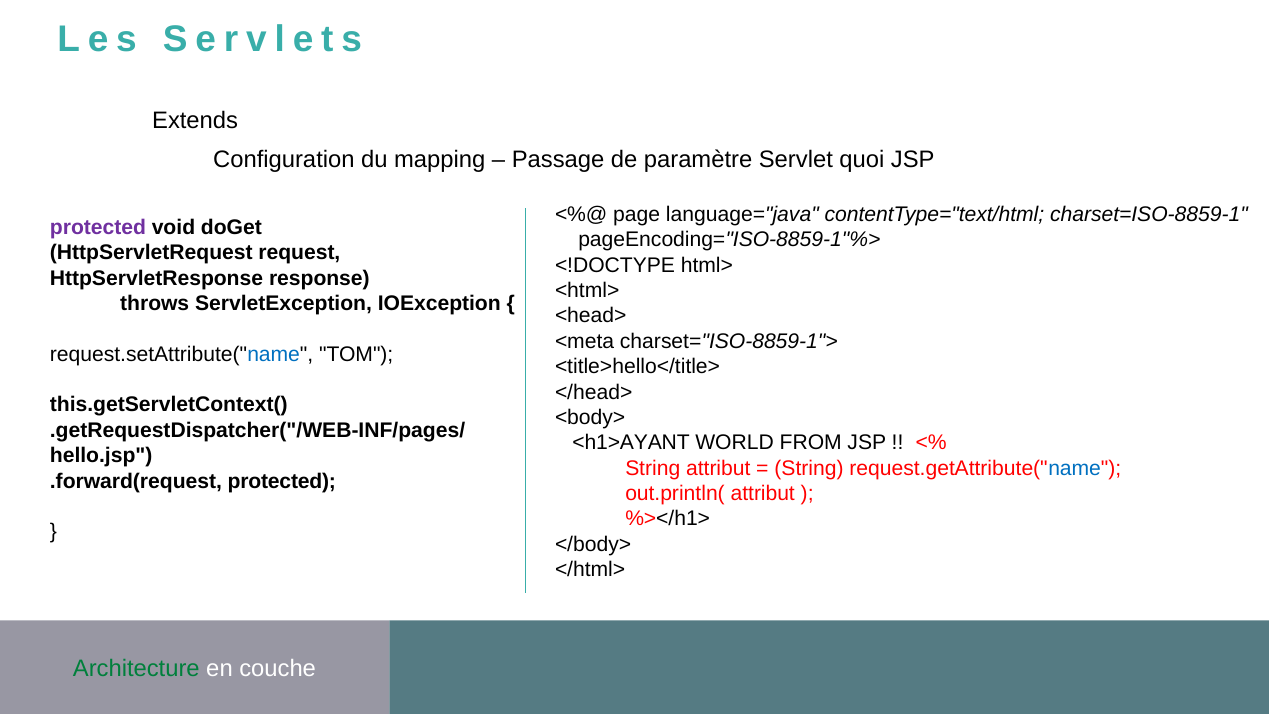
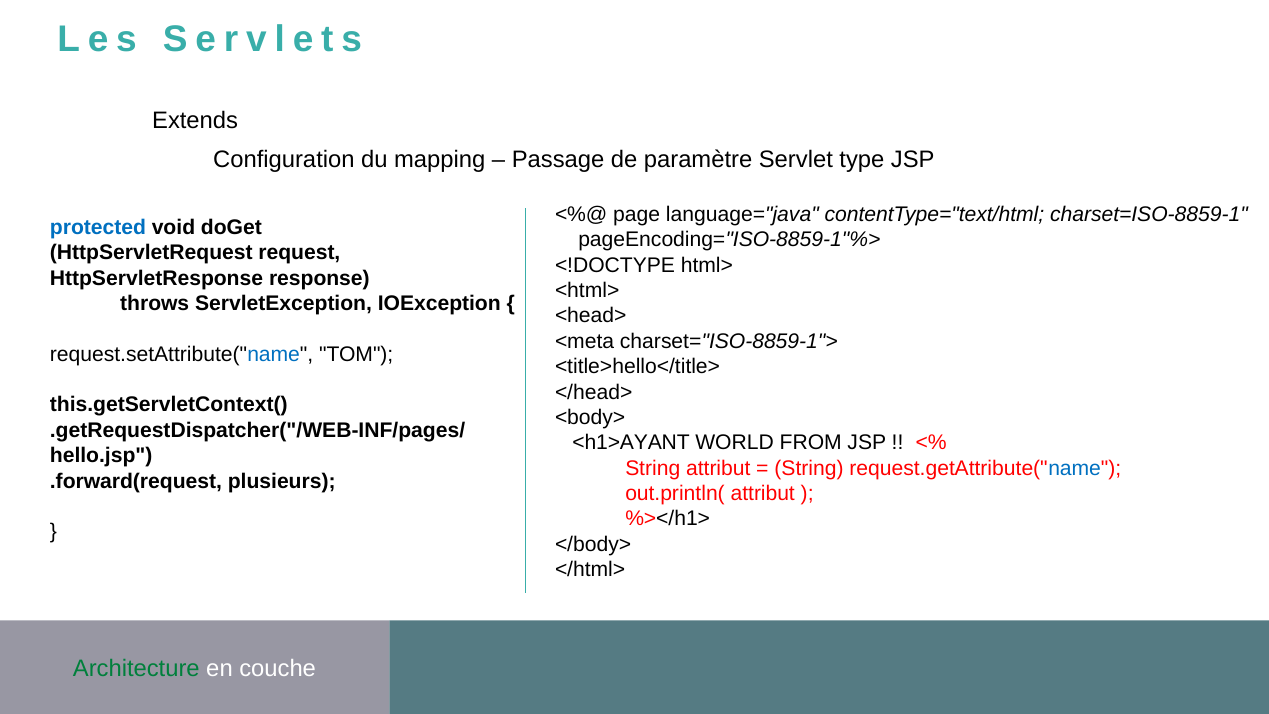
quoi: quoi -> type (862, 159)
protected colour: purple -> blue (98, 227)
.forward(request protected: protected -> plusieurs (282, 481)
